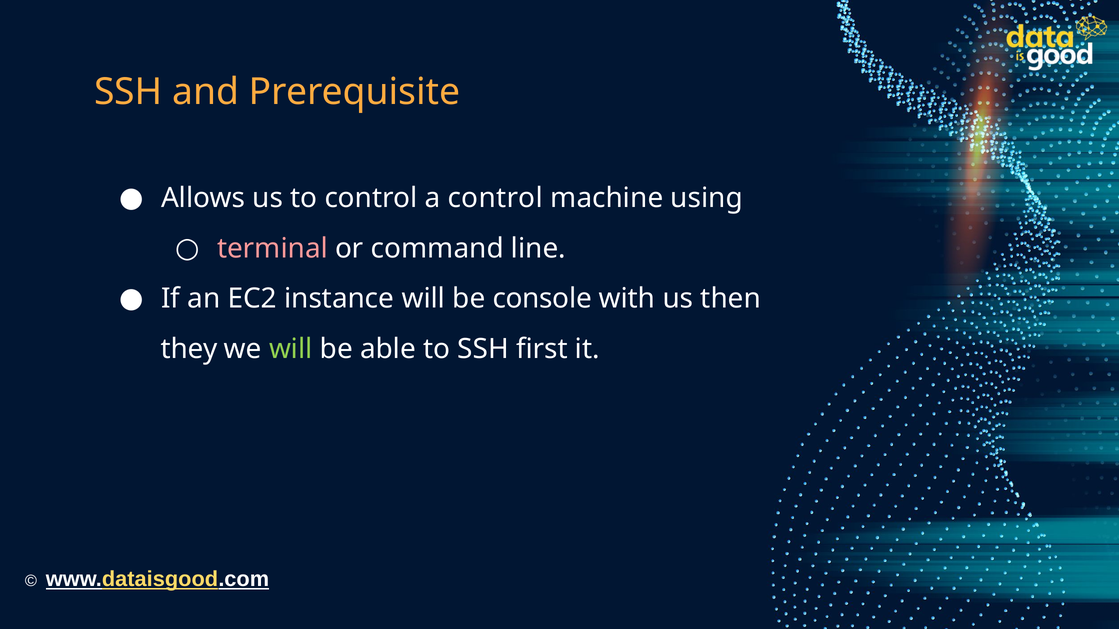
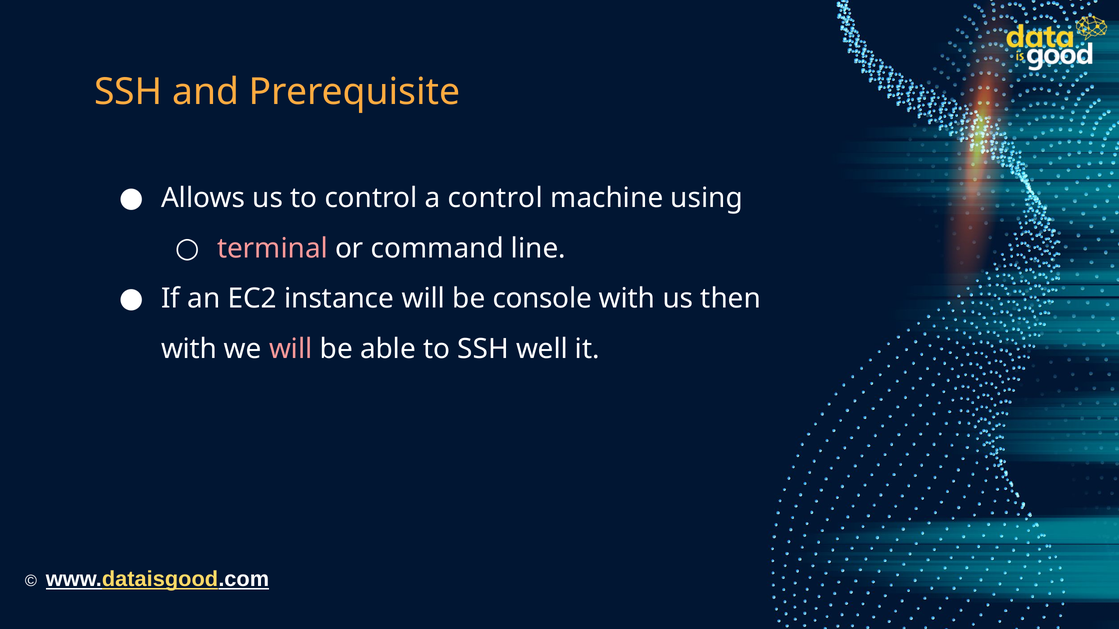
they: they -> with (189, 349)
will colour: light green -> pink (291, 349)
first: first -> well (542, 349)
